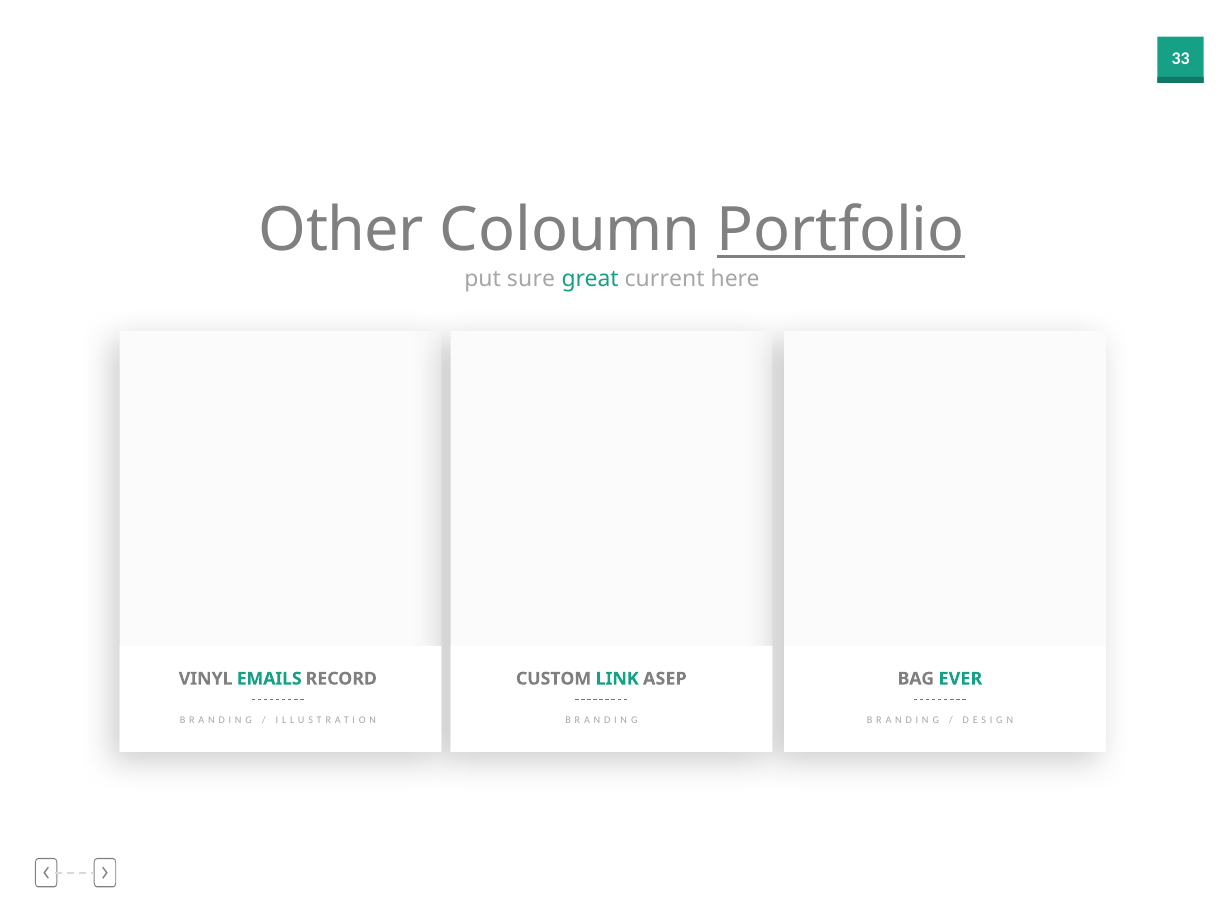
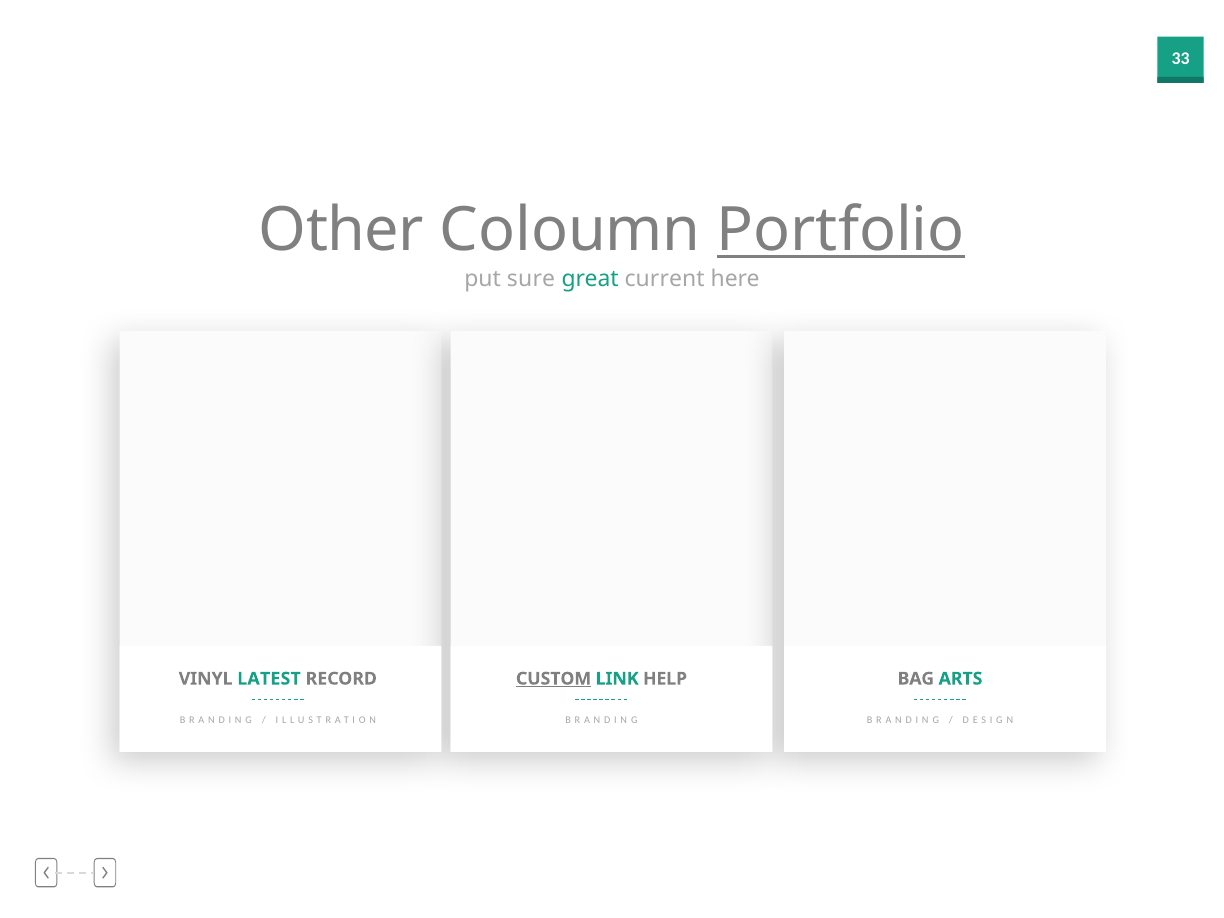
EMAILS: EMAILS -> LATEST (269, 679)
CUSTOM underline: none -> present (554, 679)
ASEP: ASEP -> HELP (665, 679)
EVER: EVER -> ARTS (961, 679)
